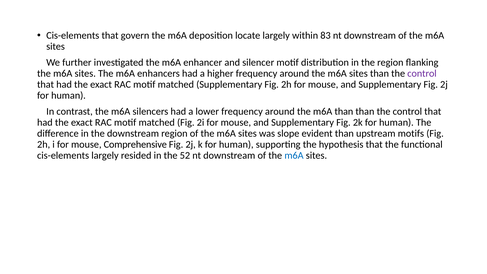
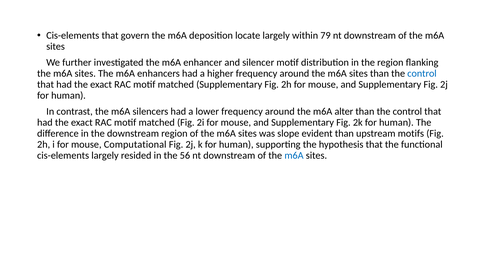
83: 83 -> 79 (326, 36)
control colour: purple -> blue (422, 74)
m6A than: than -> alter (344, 112)
Comprehensive: Comprehensive -> Computational (135, 144)
52: 52 -> 56 (185, 155)
